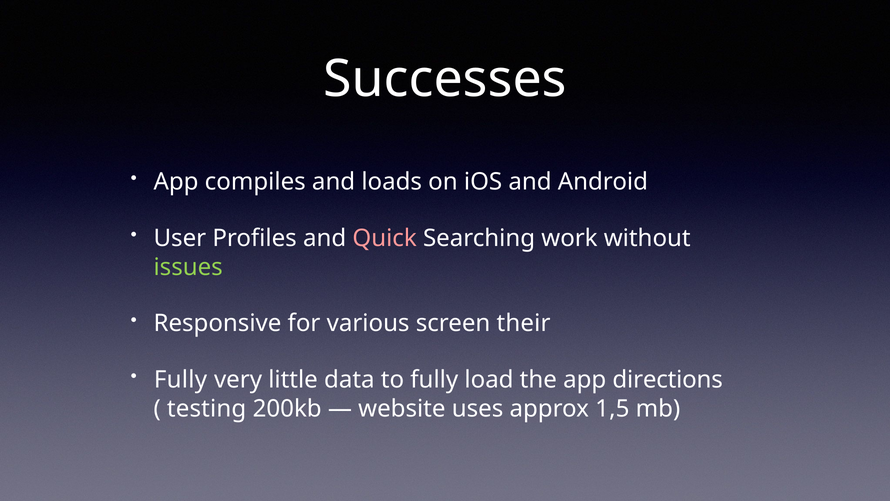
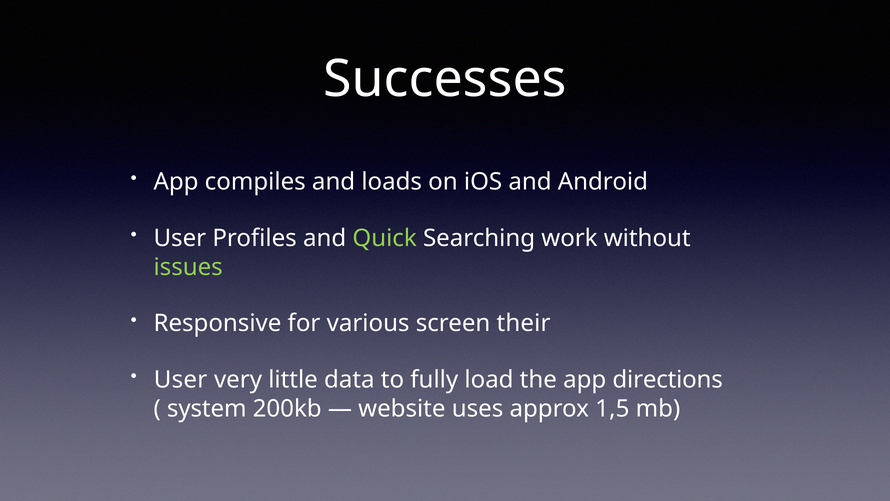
Quick colour: pink -> light green (385, 238)
Fully: Fully -> User (181, 379)
testing: testing -> system (207, 408)
